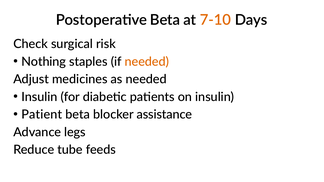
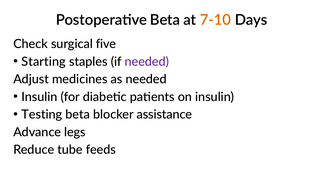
risk: risk -> five (106, 44)
Nothing: Nothing -> Starting (44, 62)
needed colour: orange -> purple (147, 62)
Patient: Patient -> Testing (42, 115)
